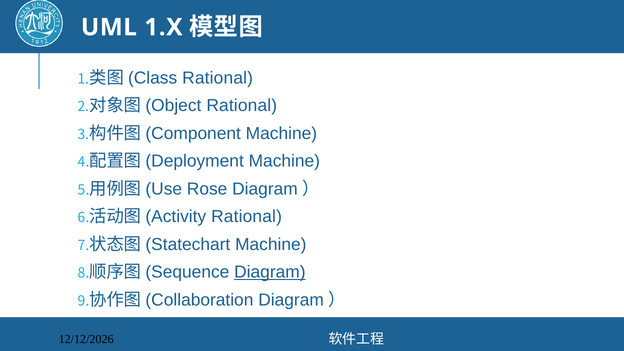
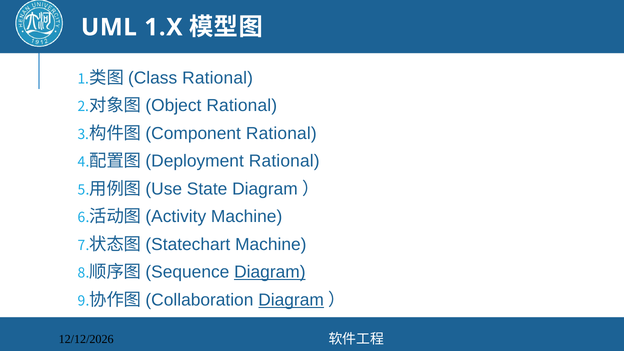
Machine: Machine -> Rational (281, 133)
Machine: Machine -> Rational (284, 161)
Rose: Rose -> State (207, 189)
Rational: Rational -> Machine (247, 217)
Diagram underline: none -> present (291, 300)
